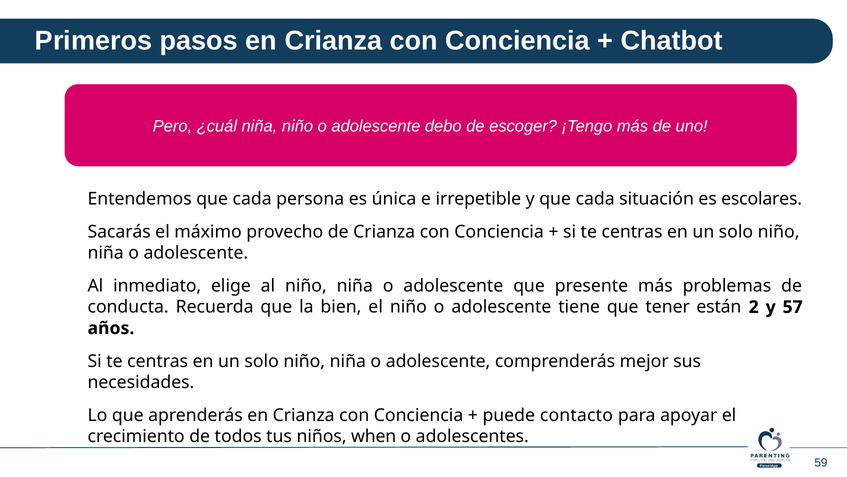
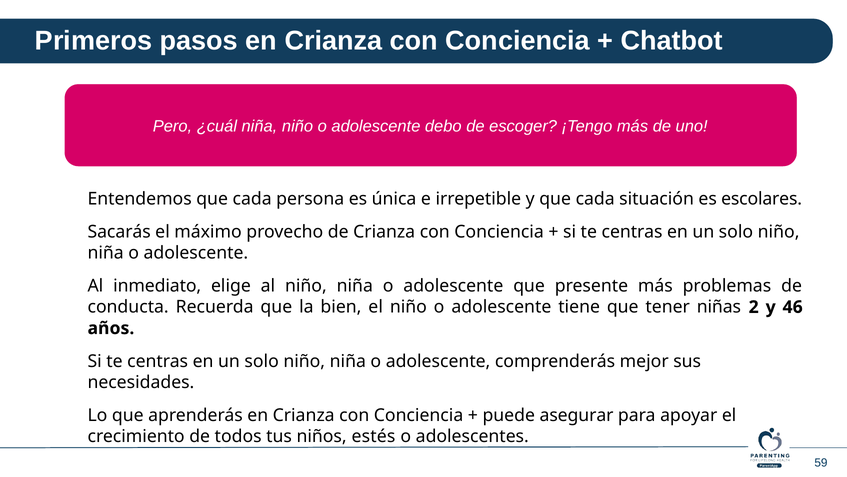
están: están -> niñas (719, 307)
57: 57 -> 46 (793, 307)
contacto: contacto -> asegurar (577, 415)
when: when -> estés (373, 436)
